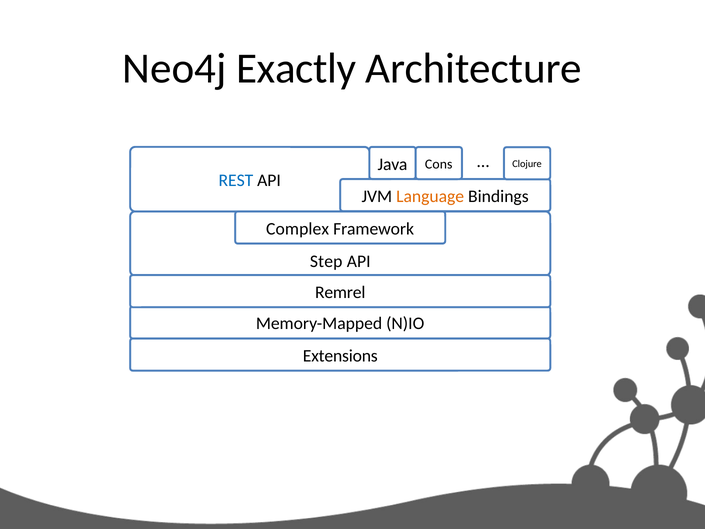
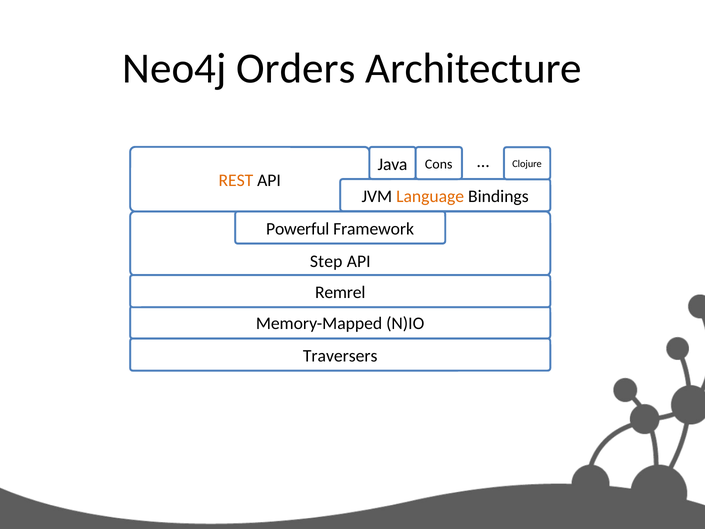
Exactly: Exactly -> Orders (296, 68)
REST colour: blue -> orange (236, 180)
Complex: Complex -> Powerful (298, 229)
Extensions: Extensions -> Traversers (340, 356)
